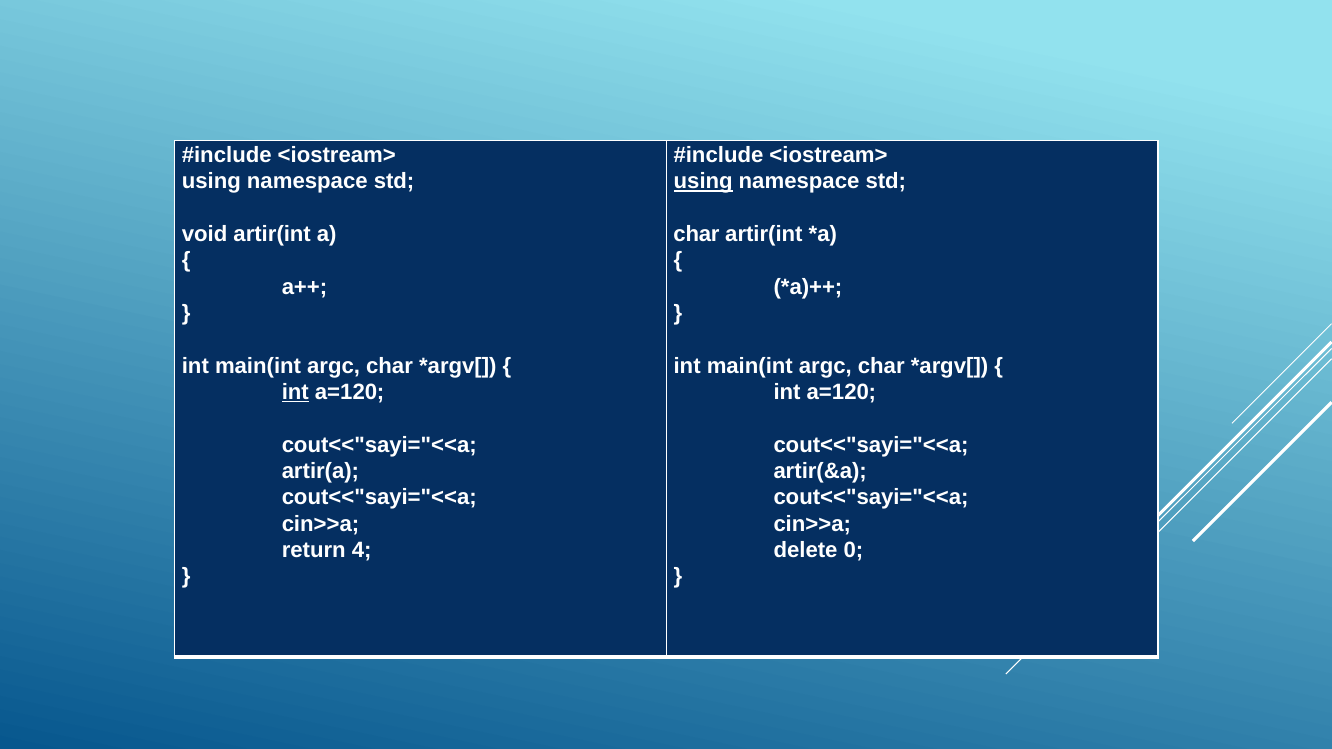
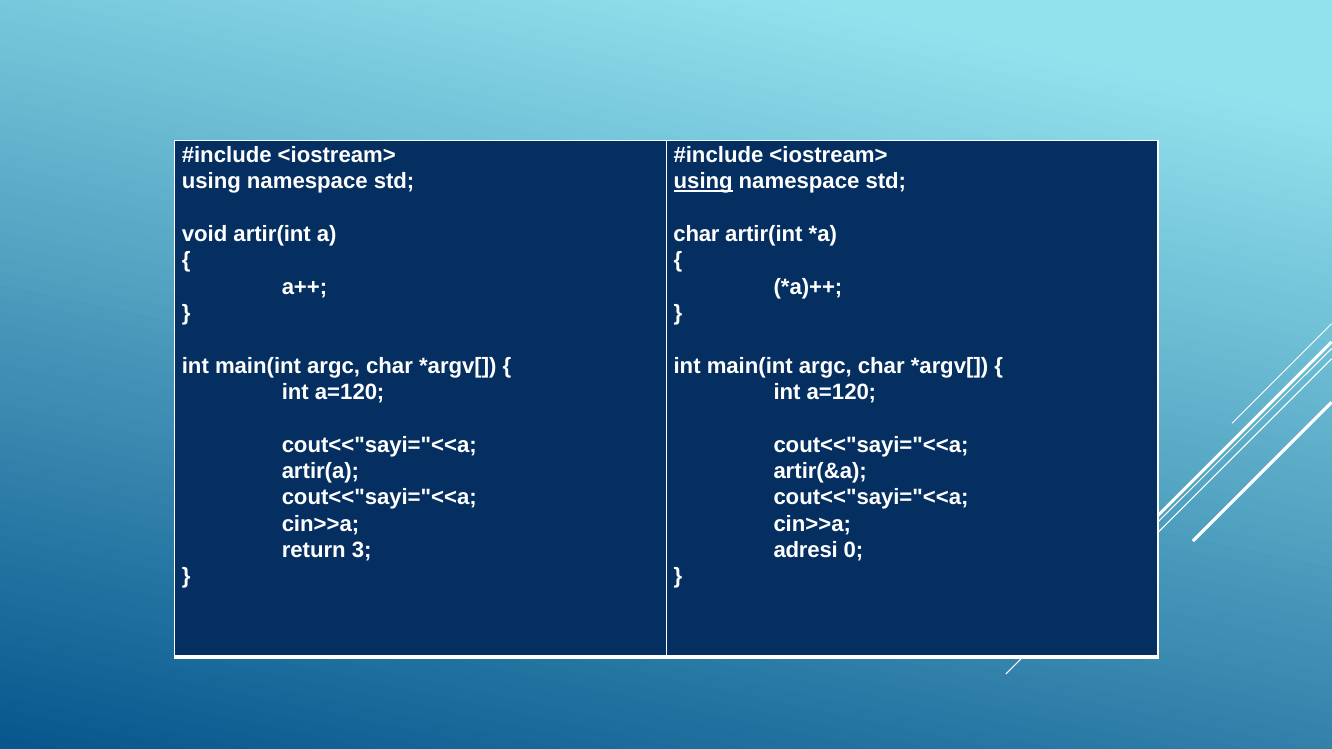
int underline: present -> none (295, 392)
4: 4 -> 3 (362, 550)
delete: delete -> adresi (806, 550)
